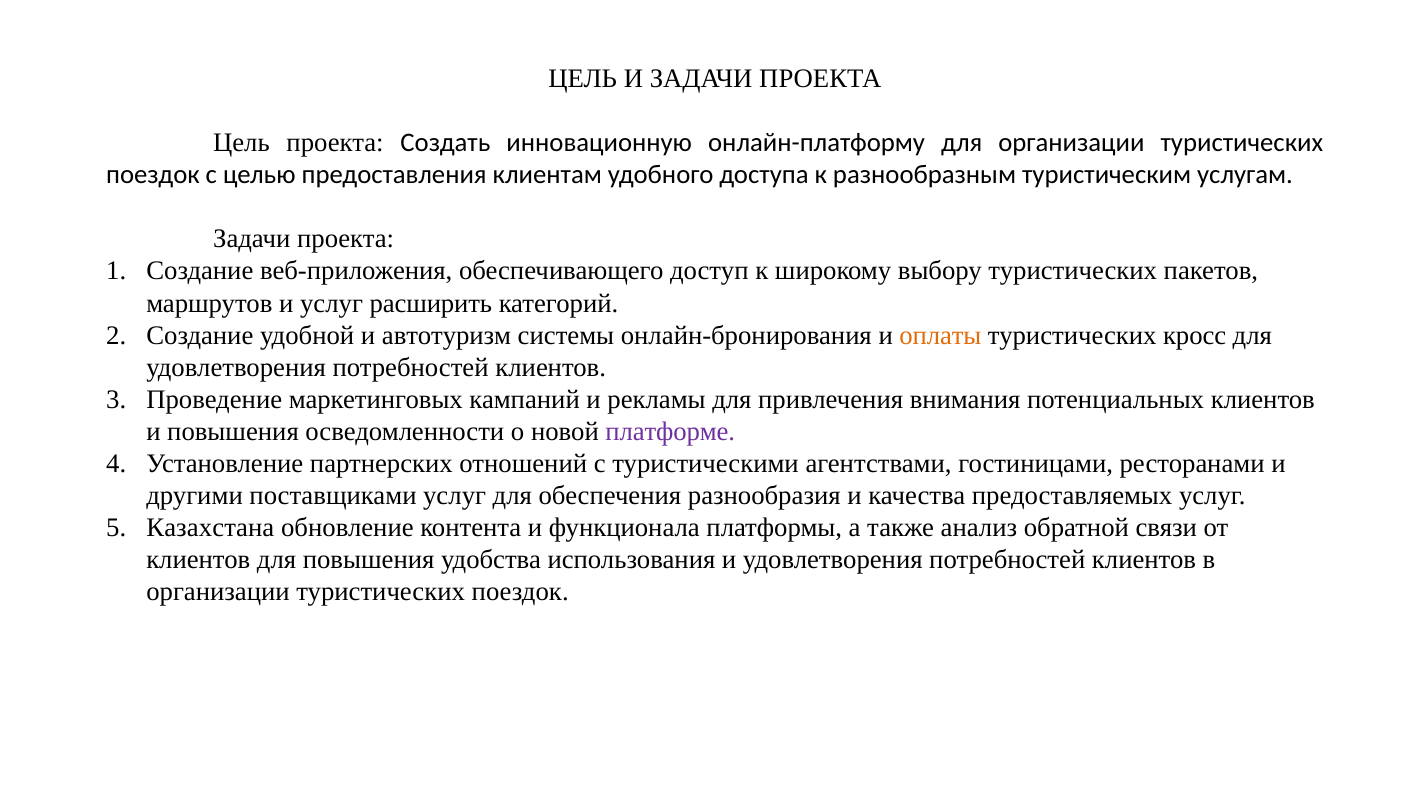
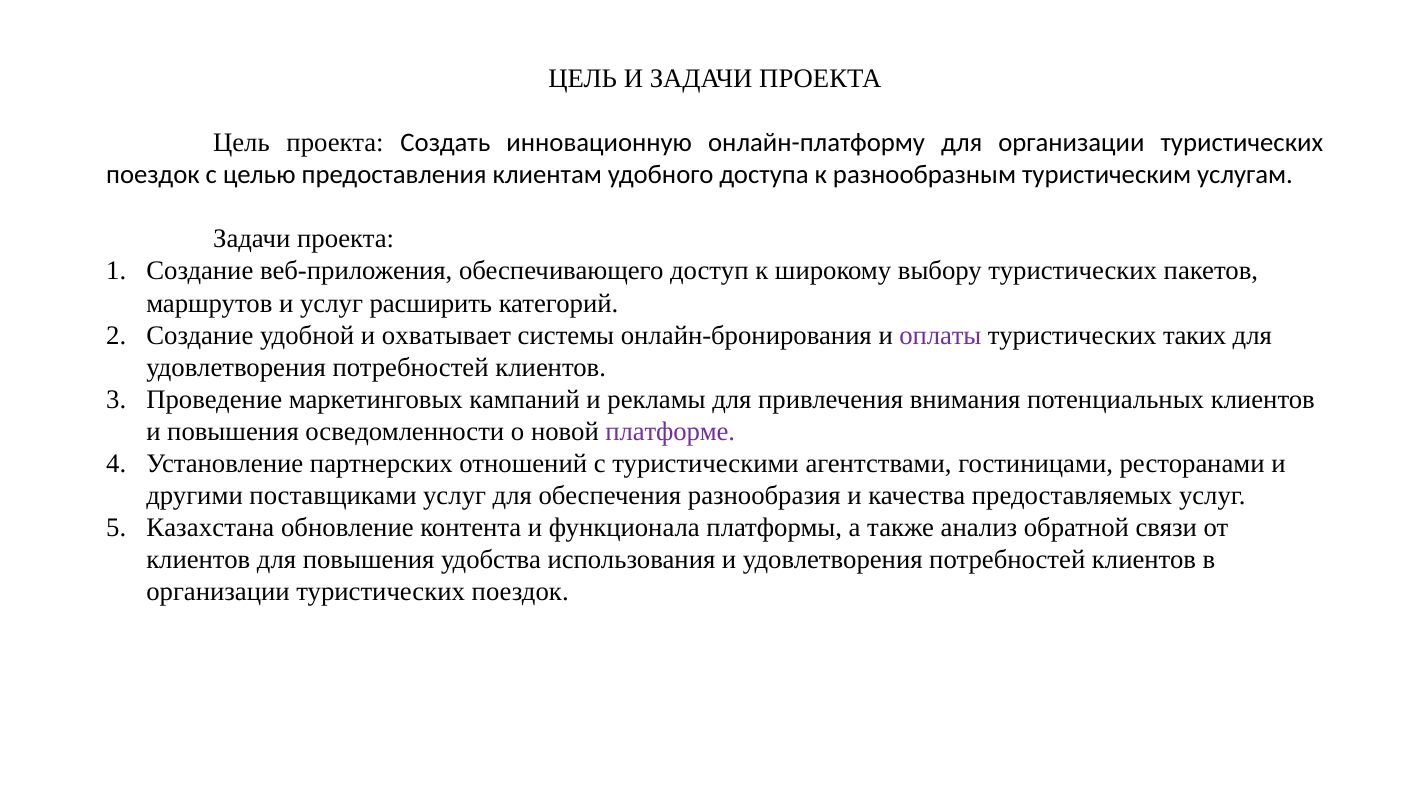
автотуризм: автотуризм -> охватывает (447, 335)
оплаты colour: orange -> purple (940, 335)
кросс: кросс -> таких (1195, 335)
